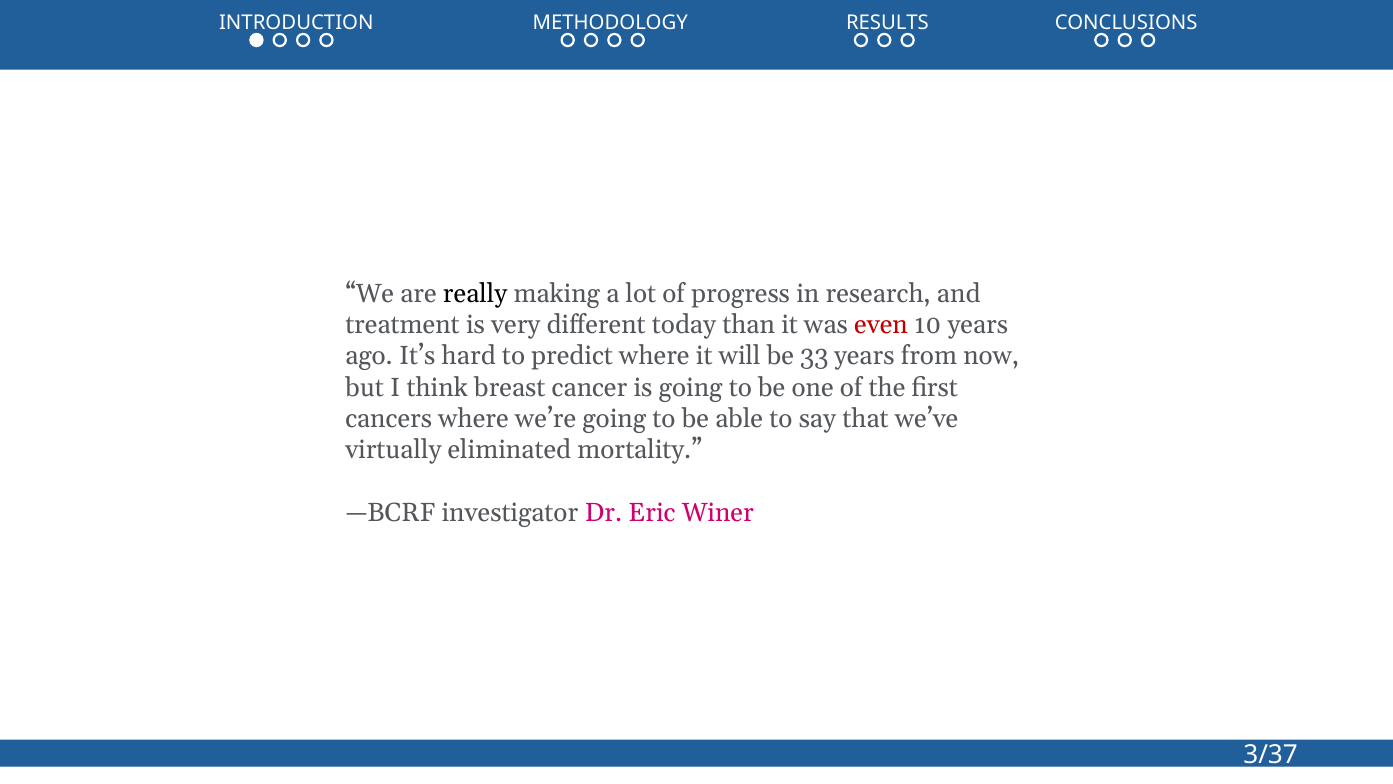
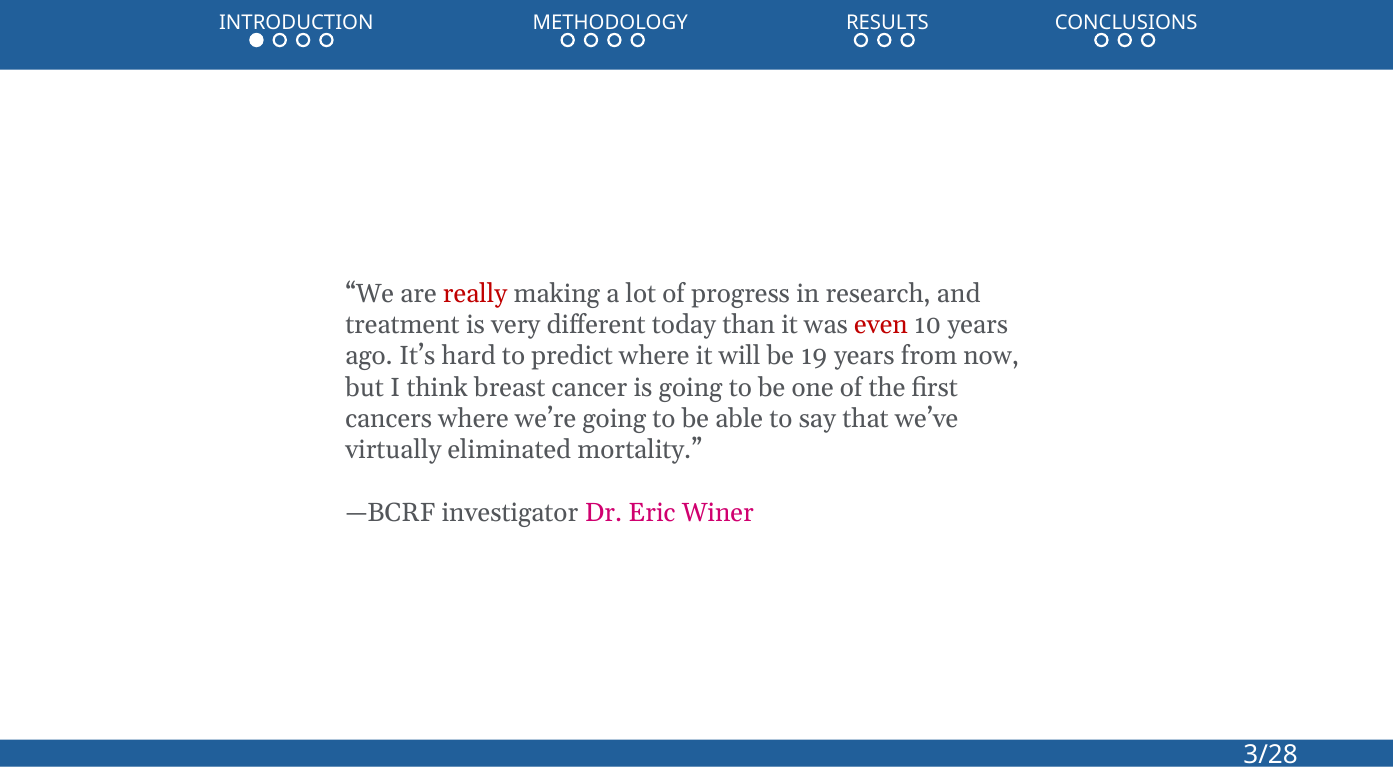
really colour: black -> red (475, 293)
33: 33 -> 19 (814, 356)
3/37: 3/37 -> 3/28 (1271, 754)
